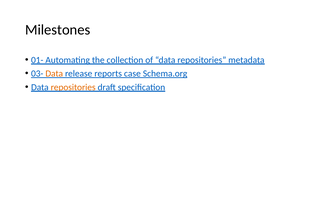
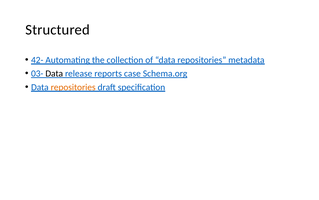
Milestones: Milestones -> Structured (58, 30)
01-: 01- -> 42- (37, 60)
Data colour: orange -> black (54, 73)
